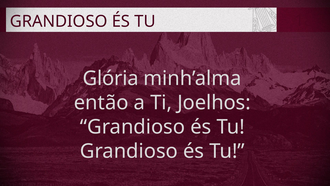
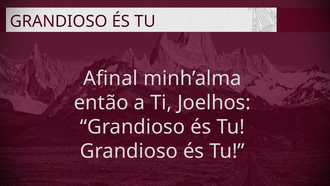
Glória: Glória -> Afinal (110, 78)
